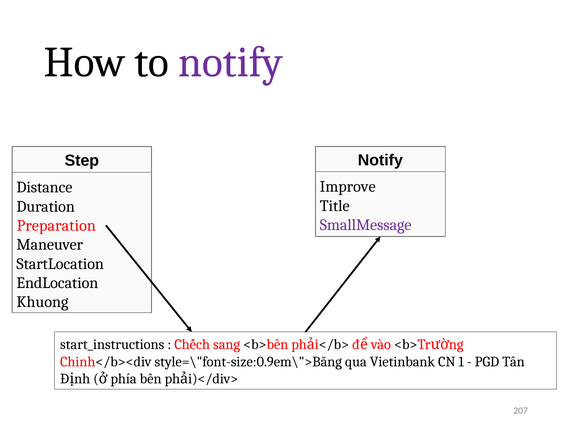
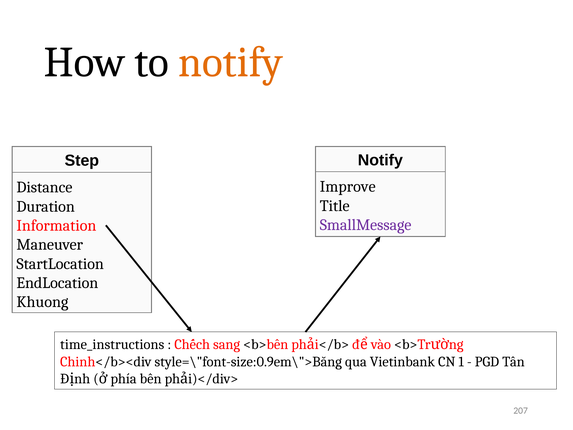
notify colour: purple -> orange (231, 62)
Preparation: Preparation -> Information (56, 225)
start_instructions: start_instructions -> time_instructions (112, 344)
